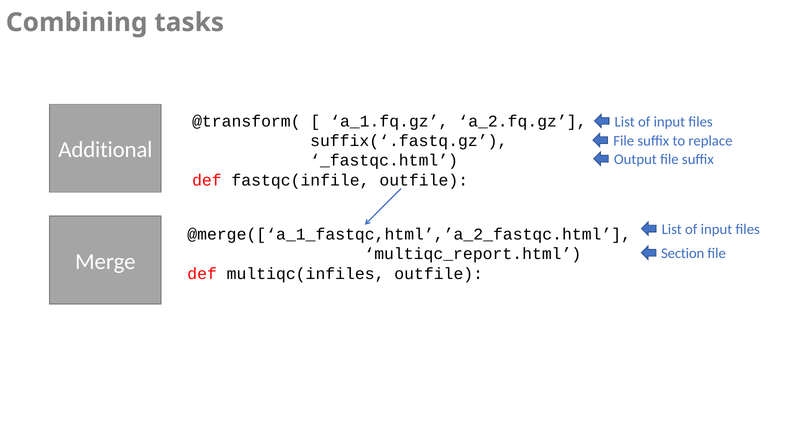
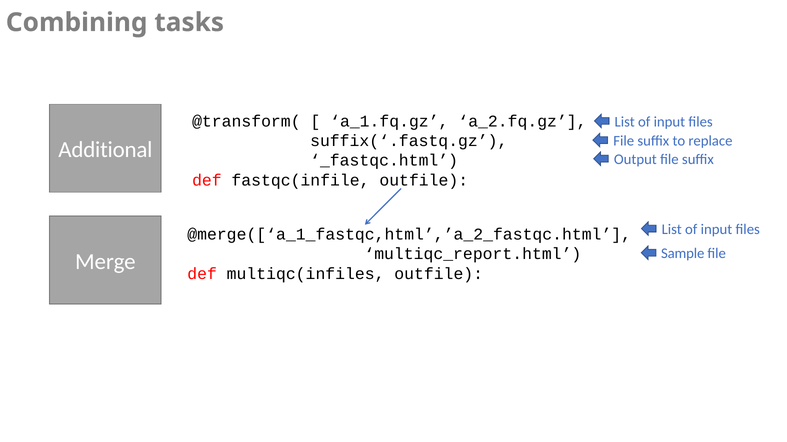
Section: Section -> Sample (683, 254)
